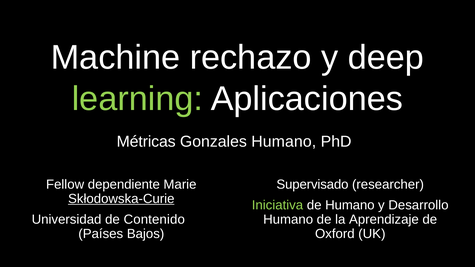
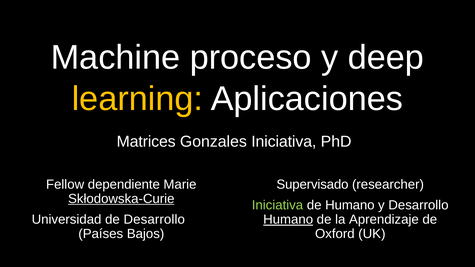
rechazo: rechazo -> proceso (251, 58)
learning colour: light green -> yellow (137, 99)
Métricas: Métricas -> Matrices (146, 142)
Gonzales Humano: Humano -> Iniciativa (284, 142)
de Contenido: Contenido -> Desarrollo (154, 220)
Humano underline: none -> present (288, 220)
